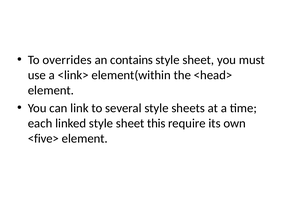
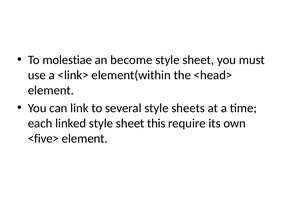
overrides: overrides -> molestiae (67, 60)
contains: contains -> become (131, 60)
